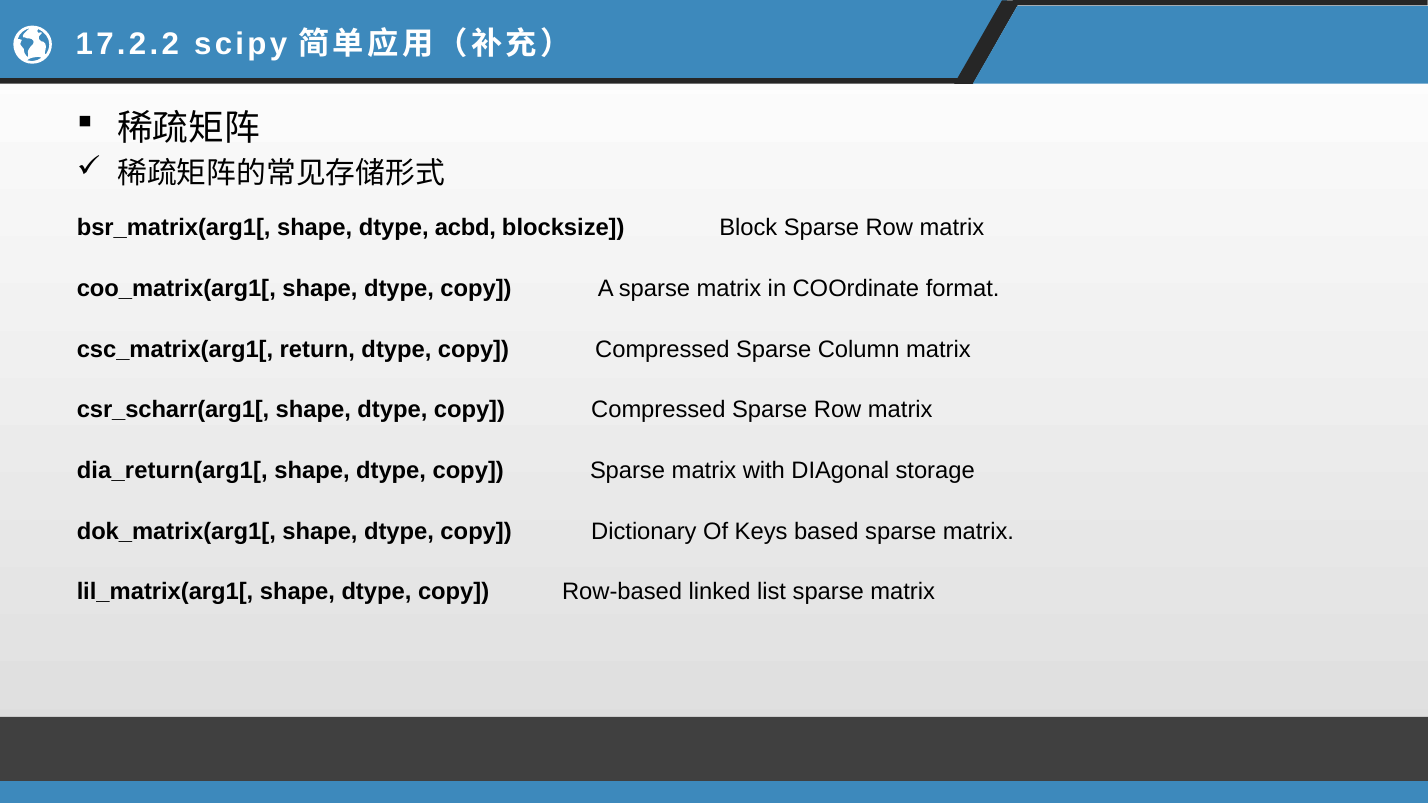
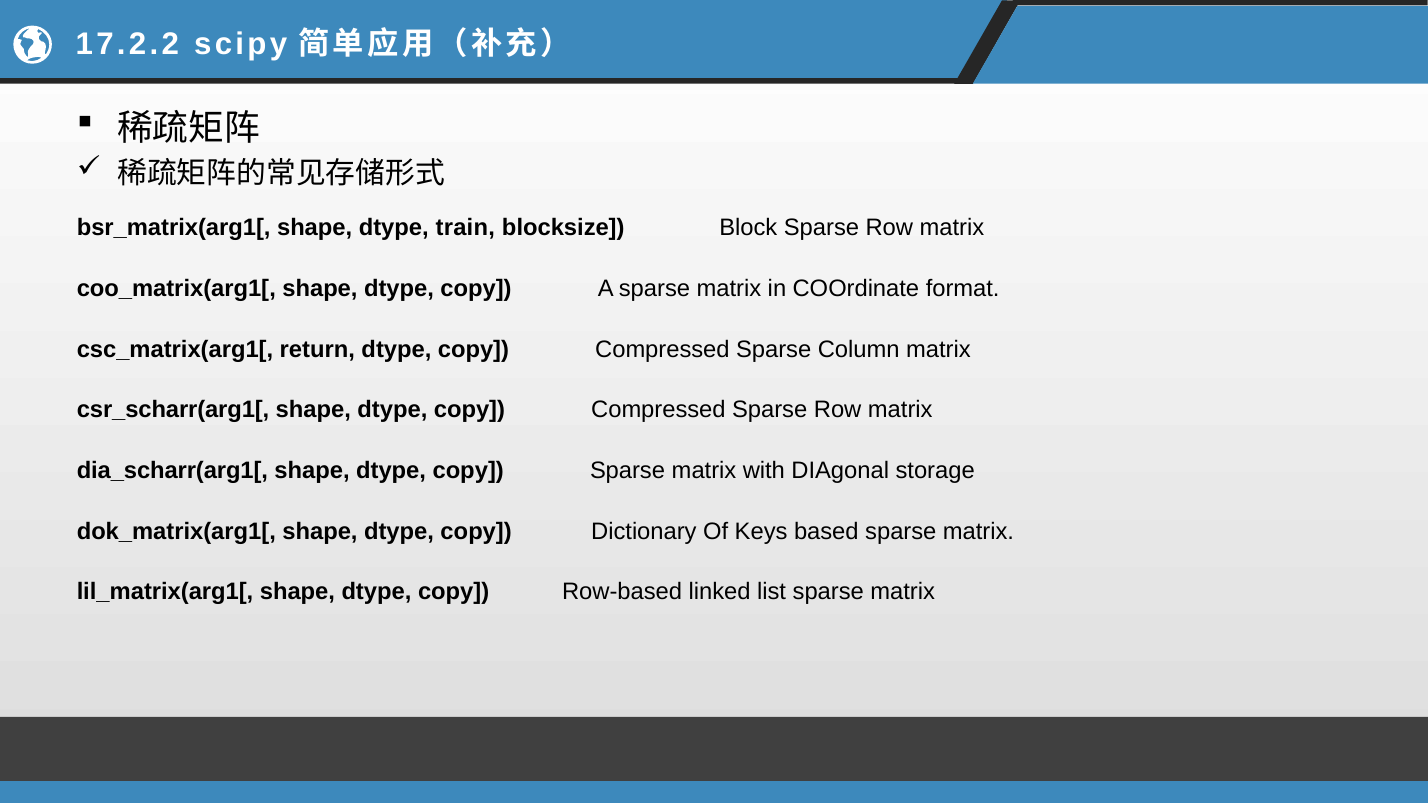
acbd: acbd -> train (465, 228)
dia_return(arg1[: dia_return(arg1[ -> dia_scharr(arg1[ (172, 471)
